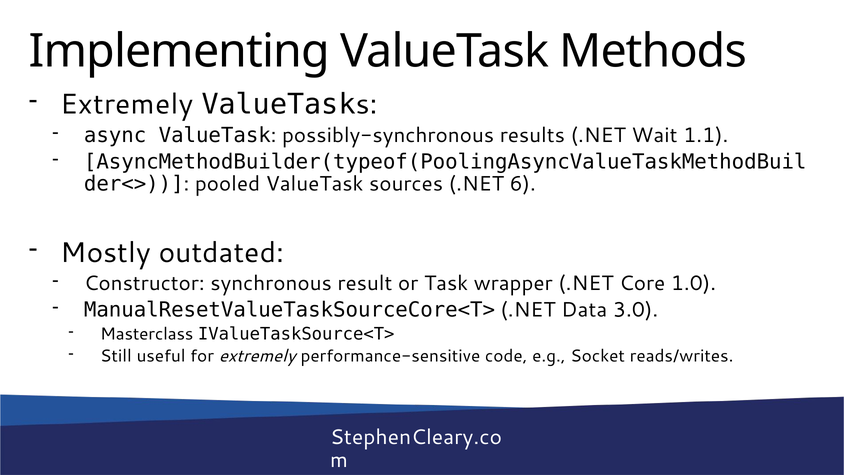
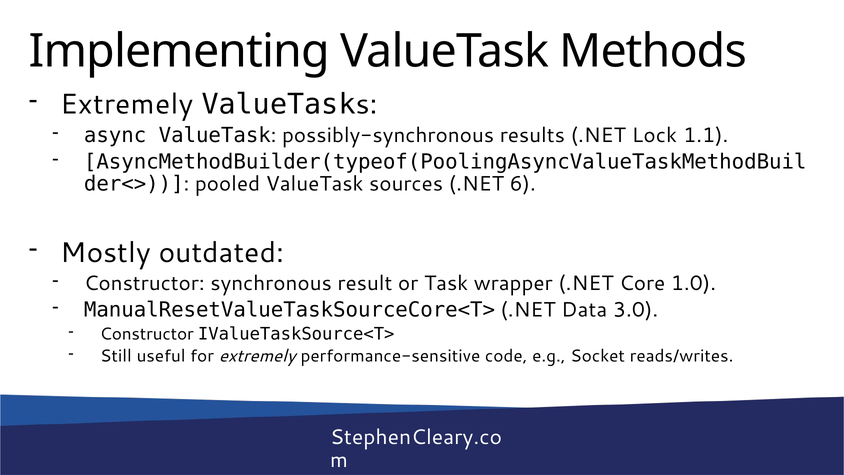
Wait: Wait -> Lock (654, 135)
Masterclass: Masterclass -> Constructor (147, 334)
